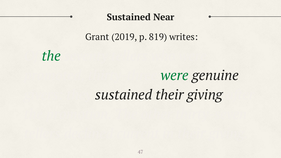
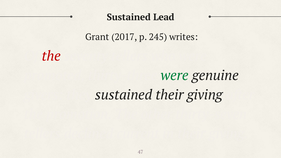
Near: Near -> Lead (164, 17)
2019: 2019 -> 2017 (124, 37)
819: 819 -> 245 (158, 37)
the colour: green -> red (51, 56)
